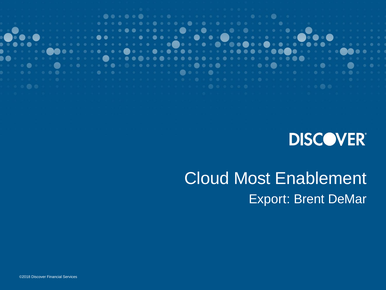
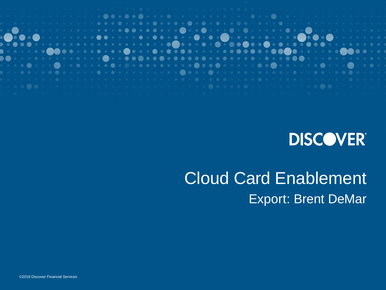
Most: Most -> Card (252, 178)
